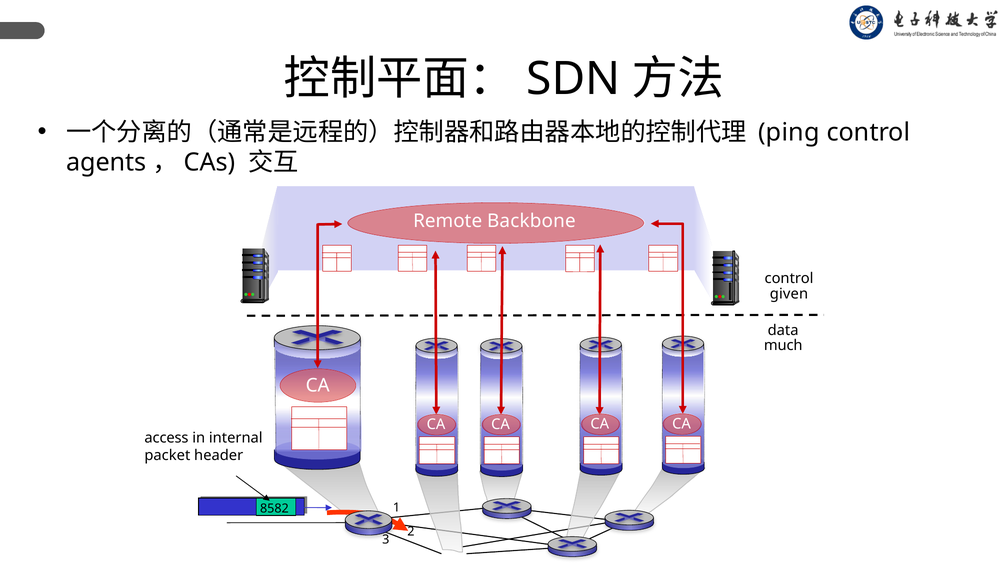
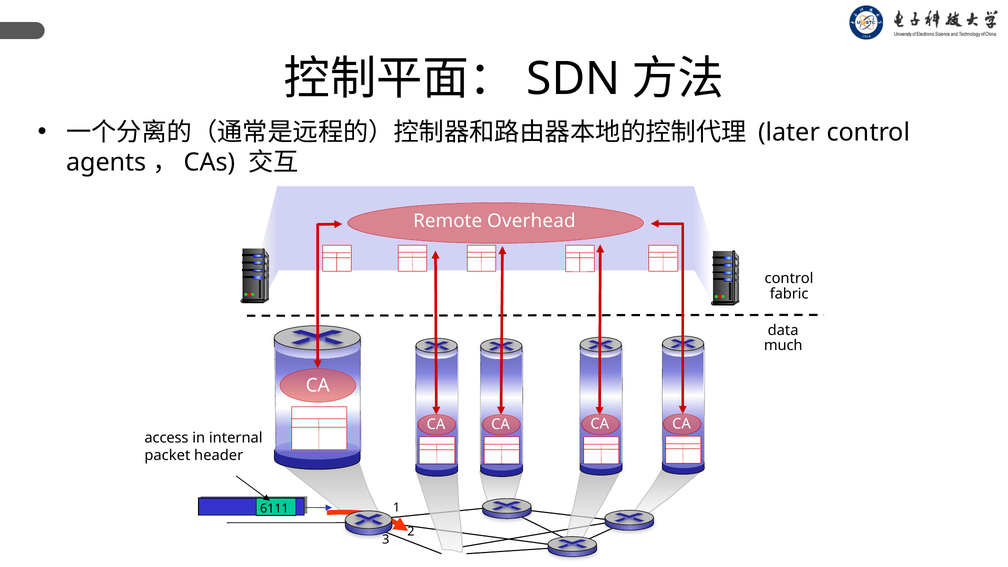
ping: ping -> later (789, 132)
Backbone: Backbone -> Overhead (531, 221)
given: given -> fabric (789, 294)
8582: 8582 -> 6111 (274, 508)
